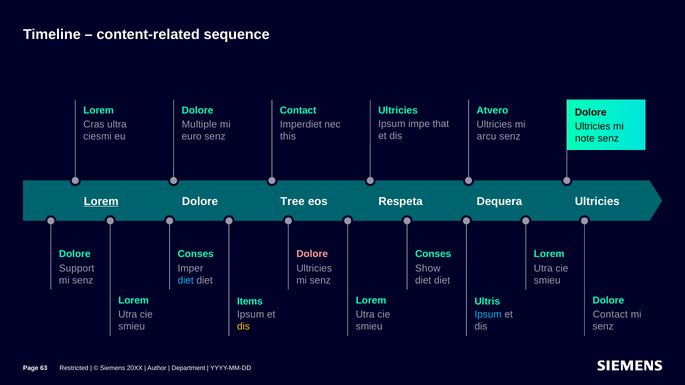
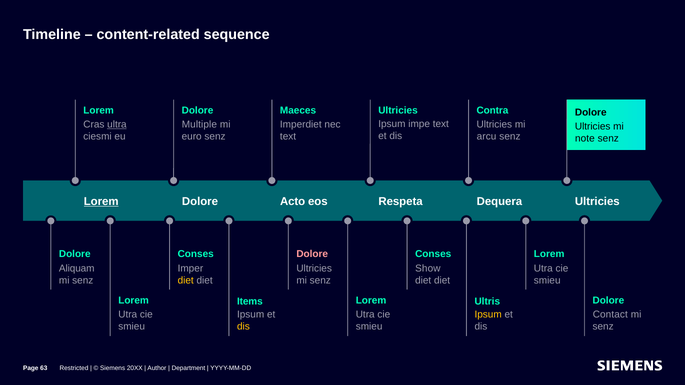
Contact: Contact -> Maeces (298, 110)
Atvero: Atvero -> Contra (492, 110)
impe that: that -> text (441, 124)
ultra underline: none -> present (117, 125)
this: this -> text (288, 137)
Tree: Tree -> Acto (293, 202)
Support: Support -> Aliquam (77, 268)
diet colour: light blue -> yellow (186, 280)
Ipsum colour: light blue -> yellow (488, 315)
